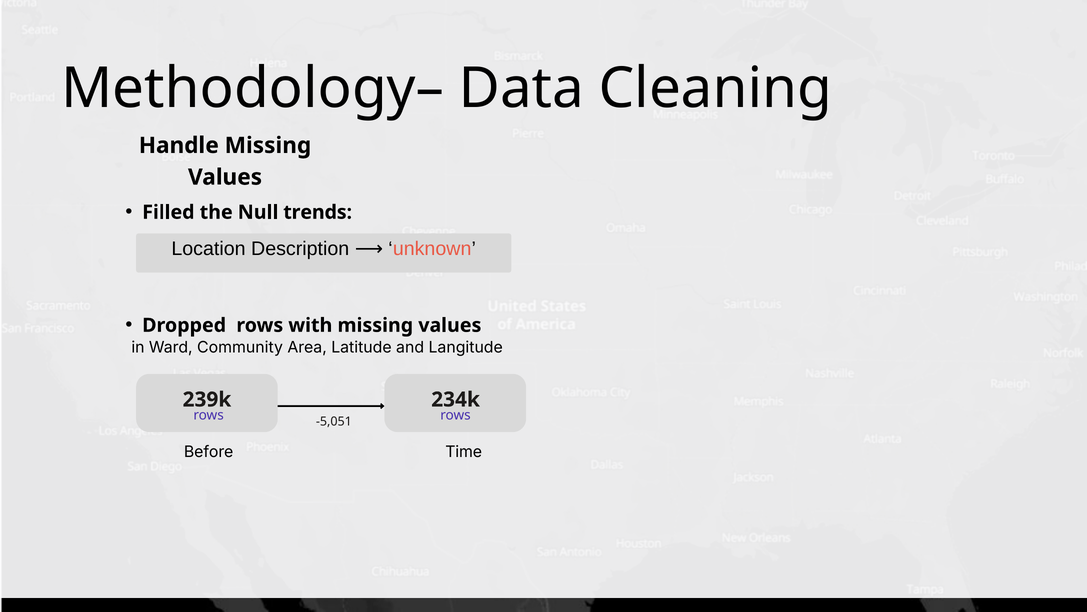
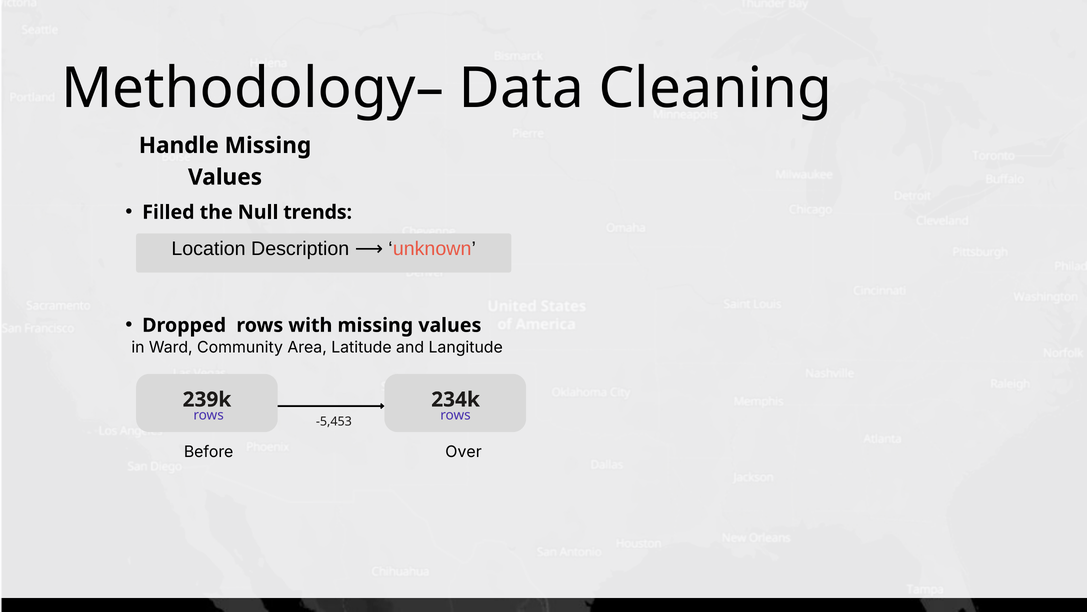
-5,051: -5,051 -> -5,453 (334, 421)
Time: Time -> Over (464, 452)
